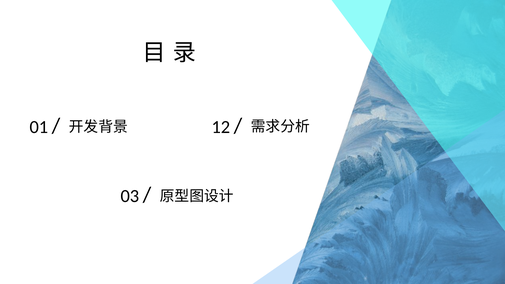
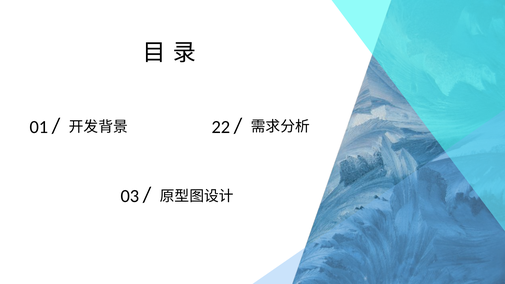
12: 12 -> 22 (221, 127)
